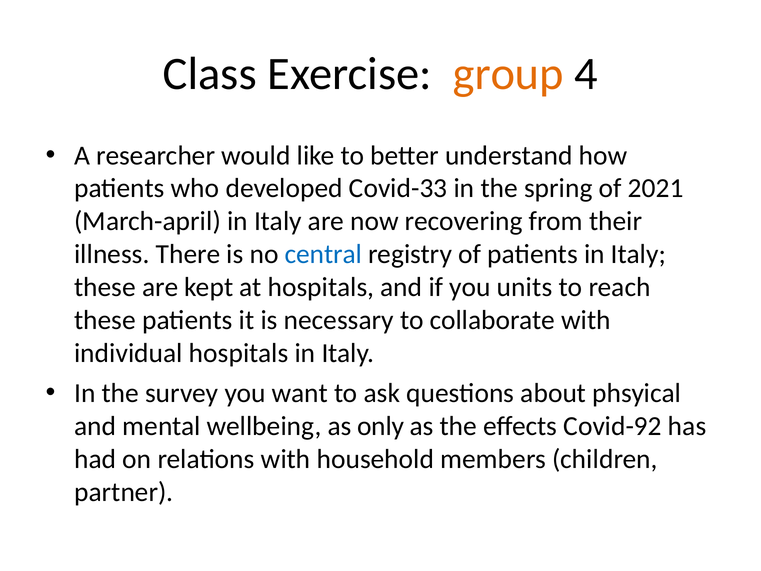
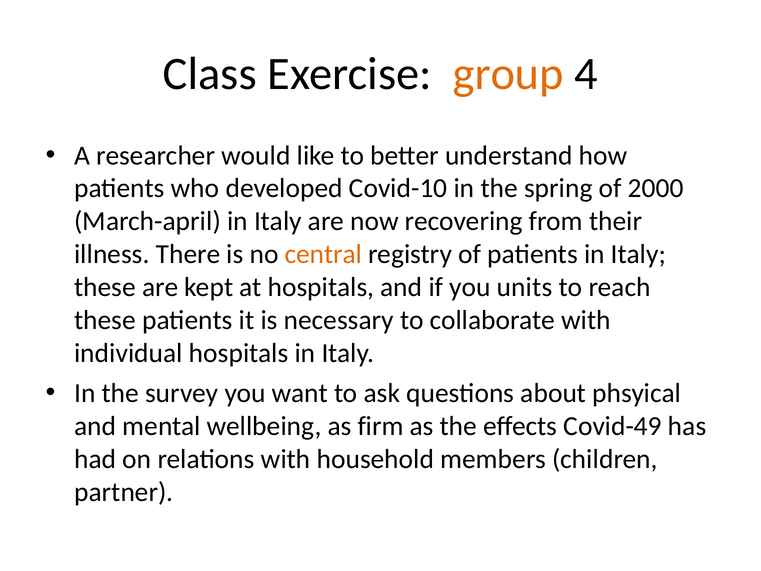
Covid-33: Covid-33 -> Covid-10 (398, 188)
2021: 2021 -> 2000 (656, 188)
central colour: blue -> orange (323, 254)
only: only -> firm (381, 426)
Covid-92: Covid-92 -> Covid-49 (613, 426)
